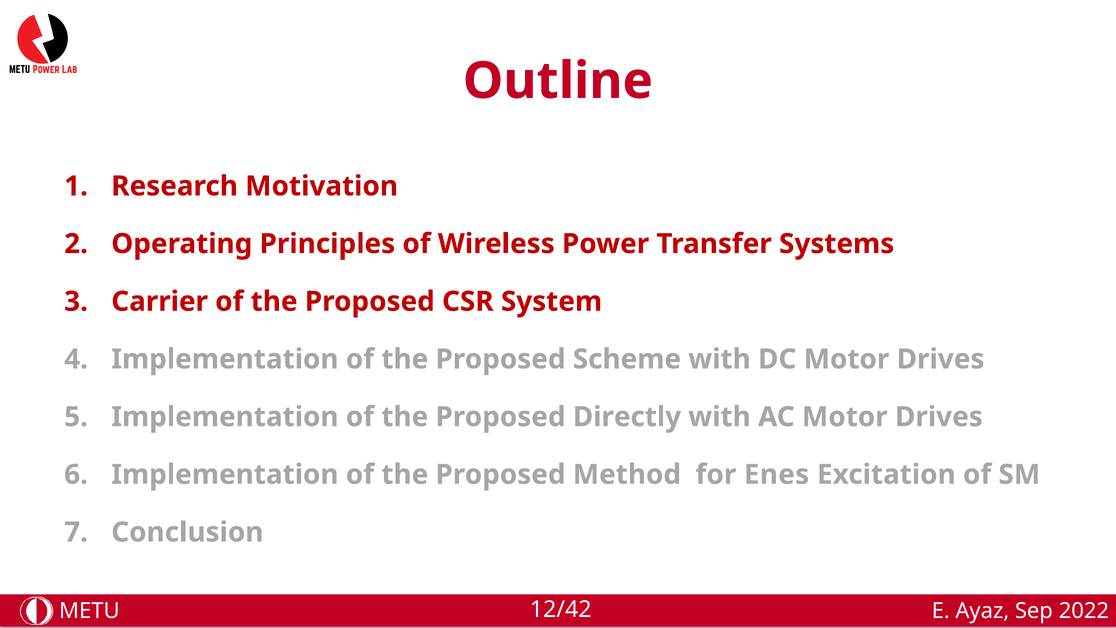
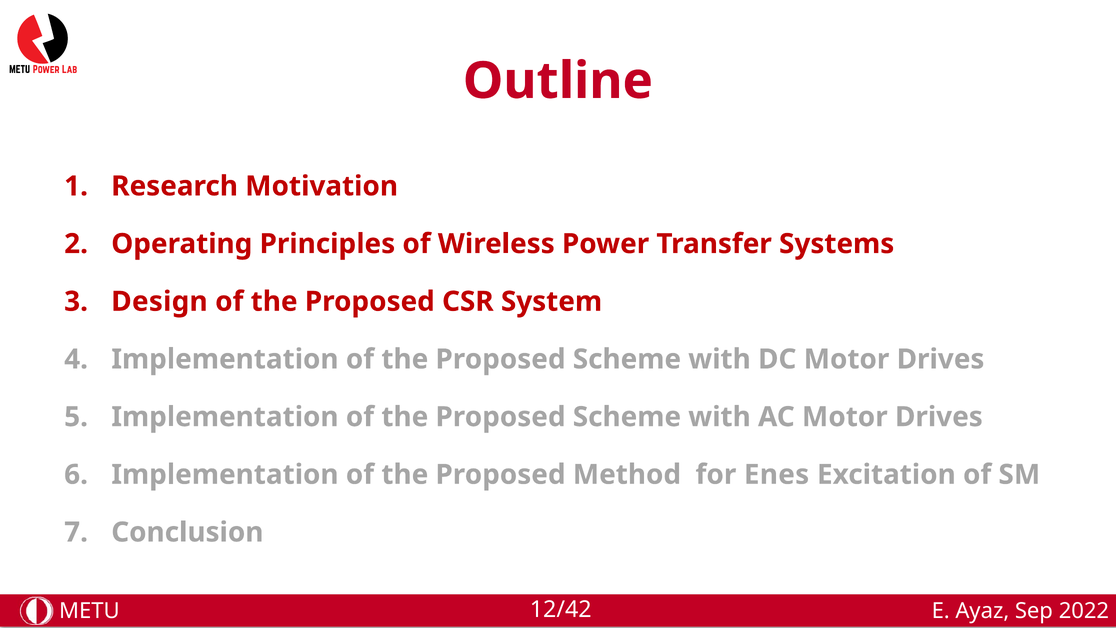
Carrier: Carrier -> Design (159, 301)
Directly: Directly -> Scheme (627, 417)
